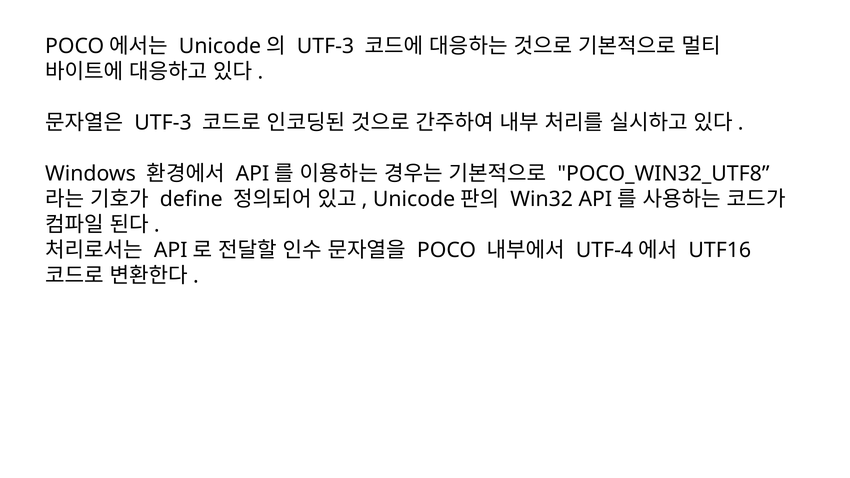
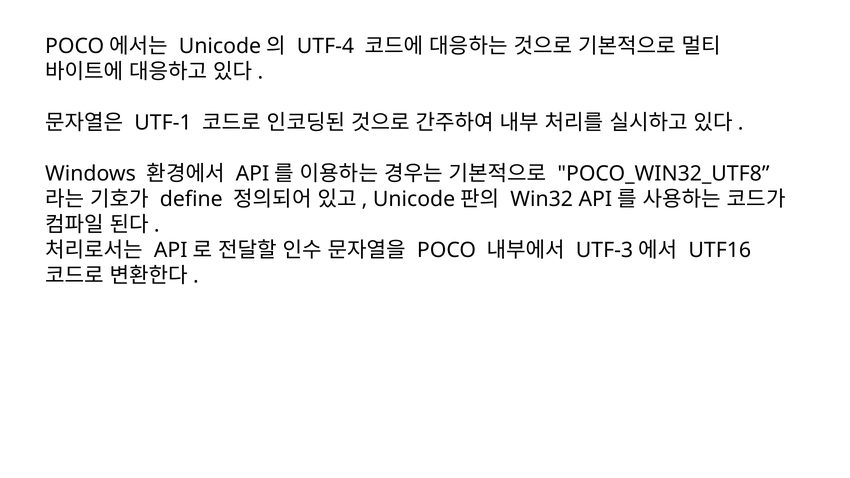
UTF-3: UTF-3 -> UTF-4 (325, 46)
UTF-3: UTF-3 -> UTF-1 (163, 123)
UTF-4: UTF-4 -> UTF-3 (604, 250)
